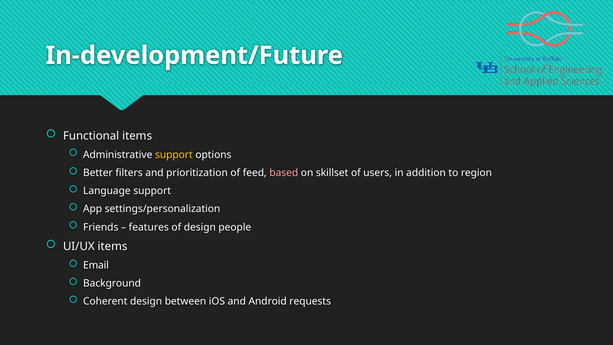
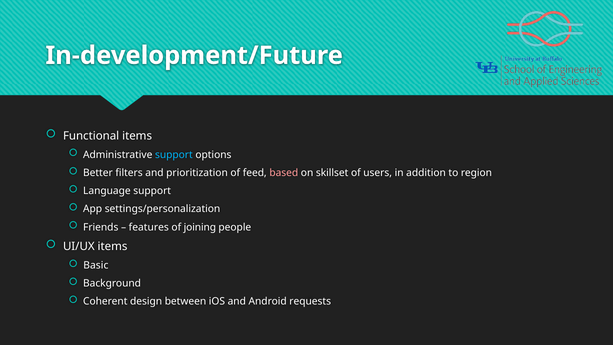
support colour: yellow -> light blue (174, 155)
of design: design -> joining (200, 227)
Email: Email -> Basic (96, 265)
